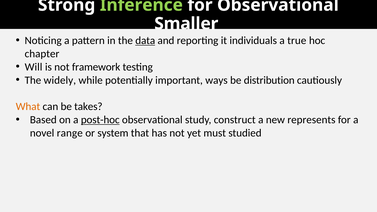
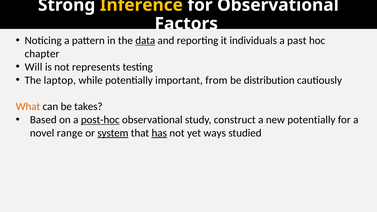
Inference colour: light green -> yellow (141, 5)
Smaller: Smaller -> Factors (186, 24)
true: true -> past (297, 41)
framework: framework -> represents (96, 67)
widely: widely -> laptop (60, 80)
ways: ways -> from (216, 80)
new represents: represents -> potentially (311, 120)
system underline: none -> present (113, 133)
has underline: none -> present (159, 133)
must: must -> ways (215, 133)
